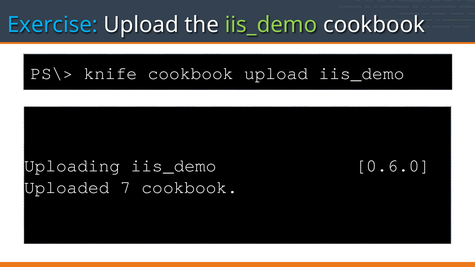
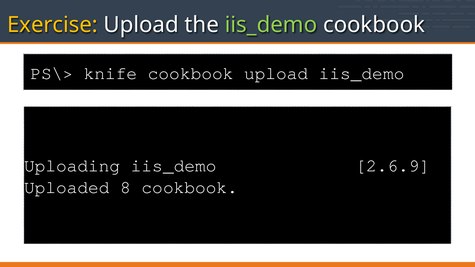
Exercise colour: light blue -> yellow (52, 25)
0.6.0: 0.6.0 -> 2.6.9 (393, 166)
7: 7 -> 8 (126, 187)
